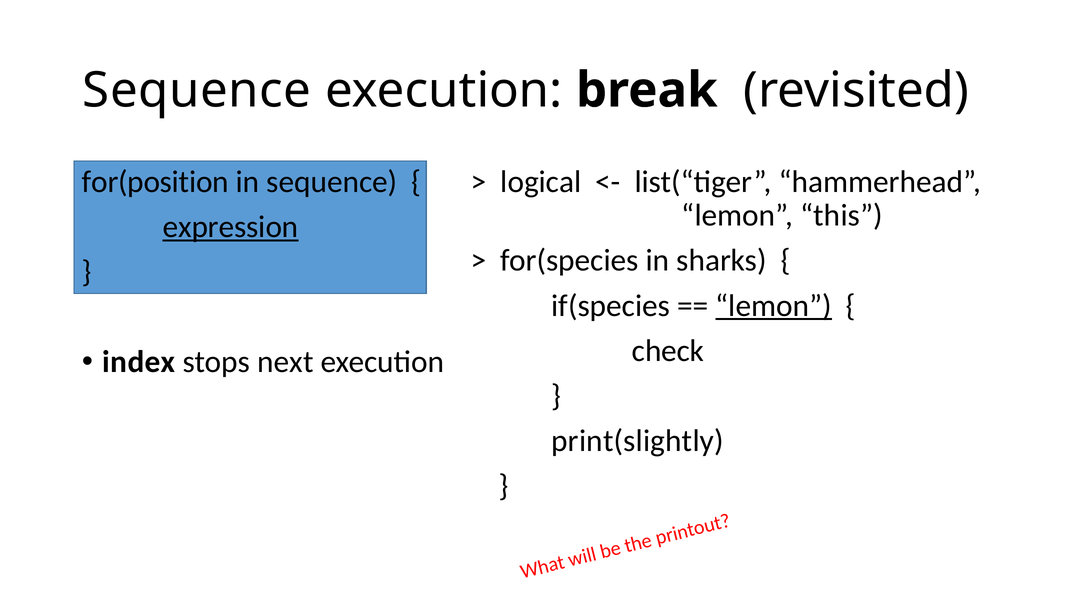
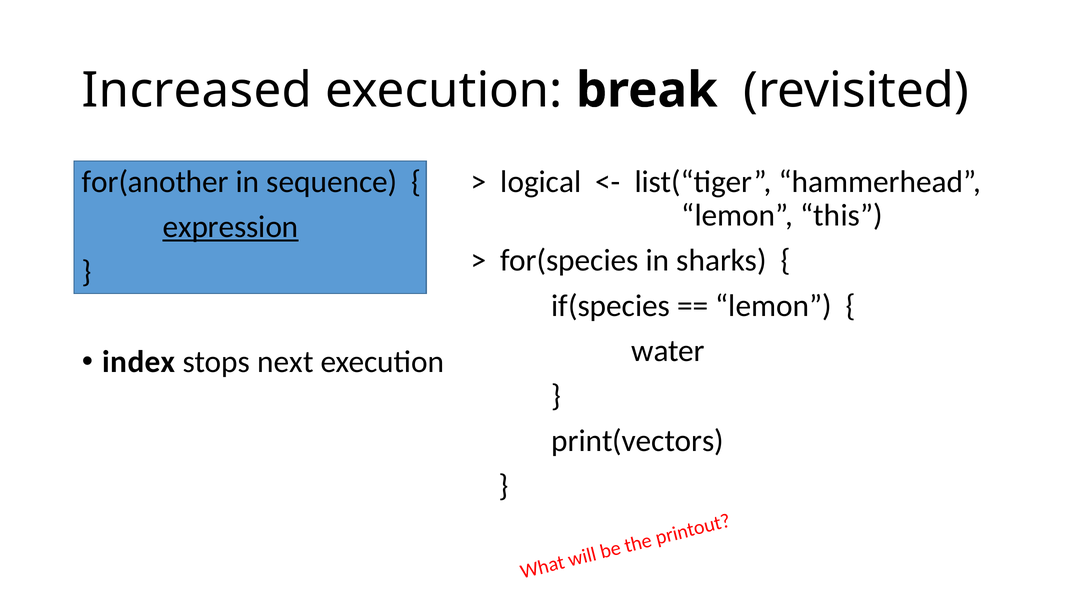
Sequence: Sequence -> Increased (197, 90)
for(position: for(position -> for(another (155, 182)
lemon underline: present -> none (774, 306)
check: check -> water (668, 351)
print(slightly: print(slightly -> print(vectors (638, 441)
